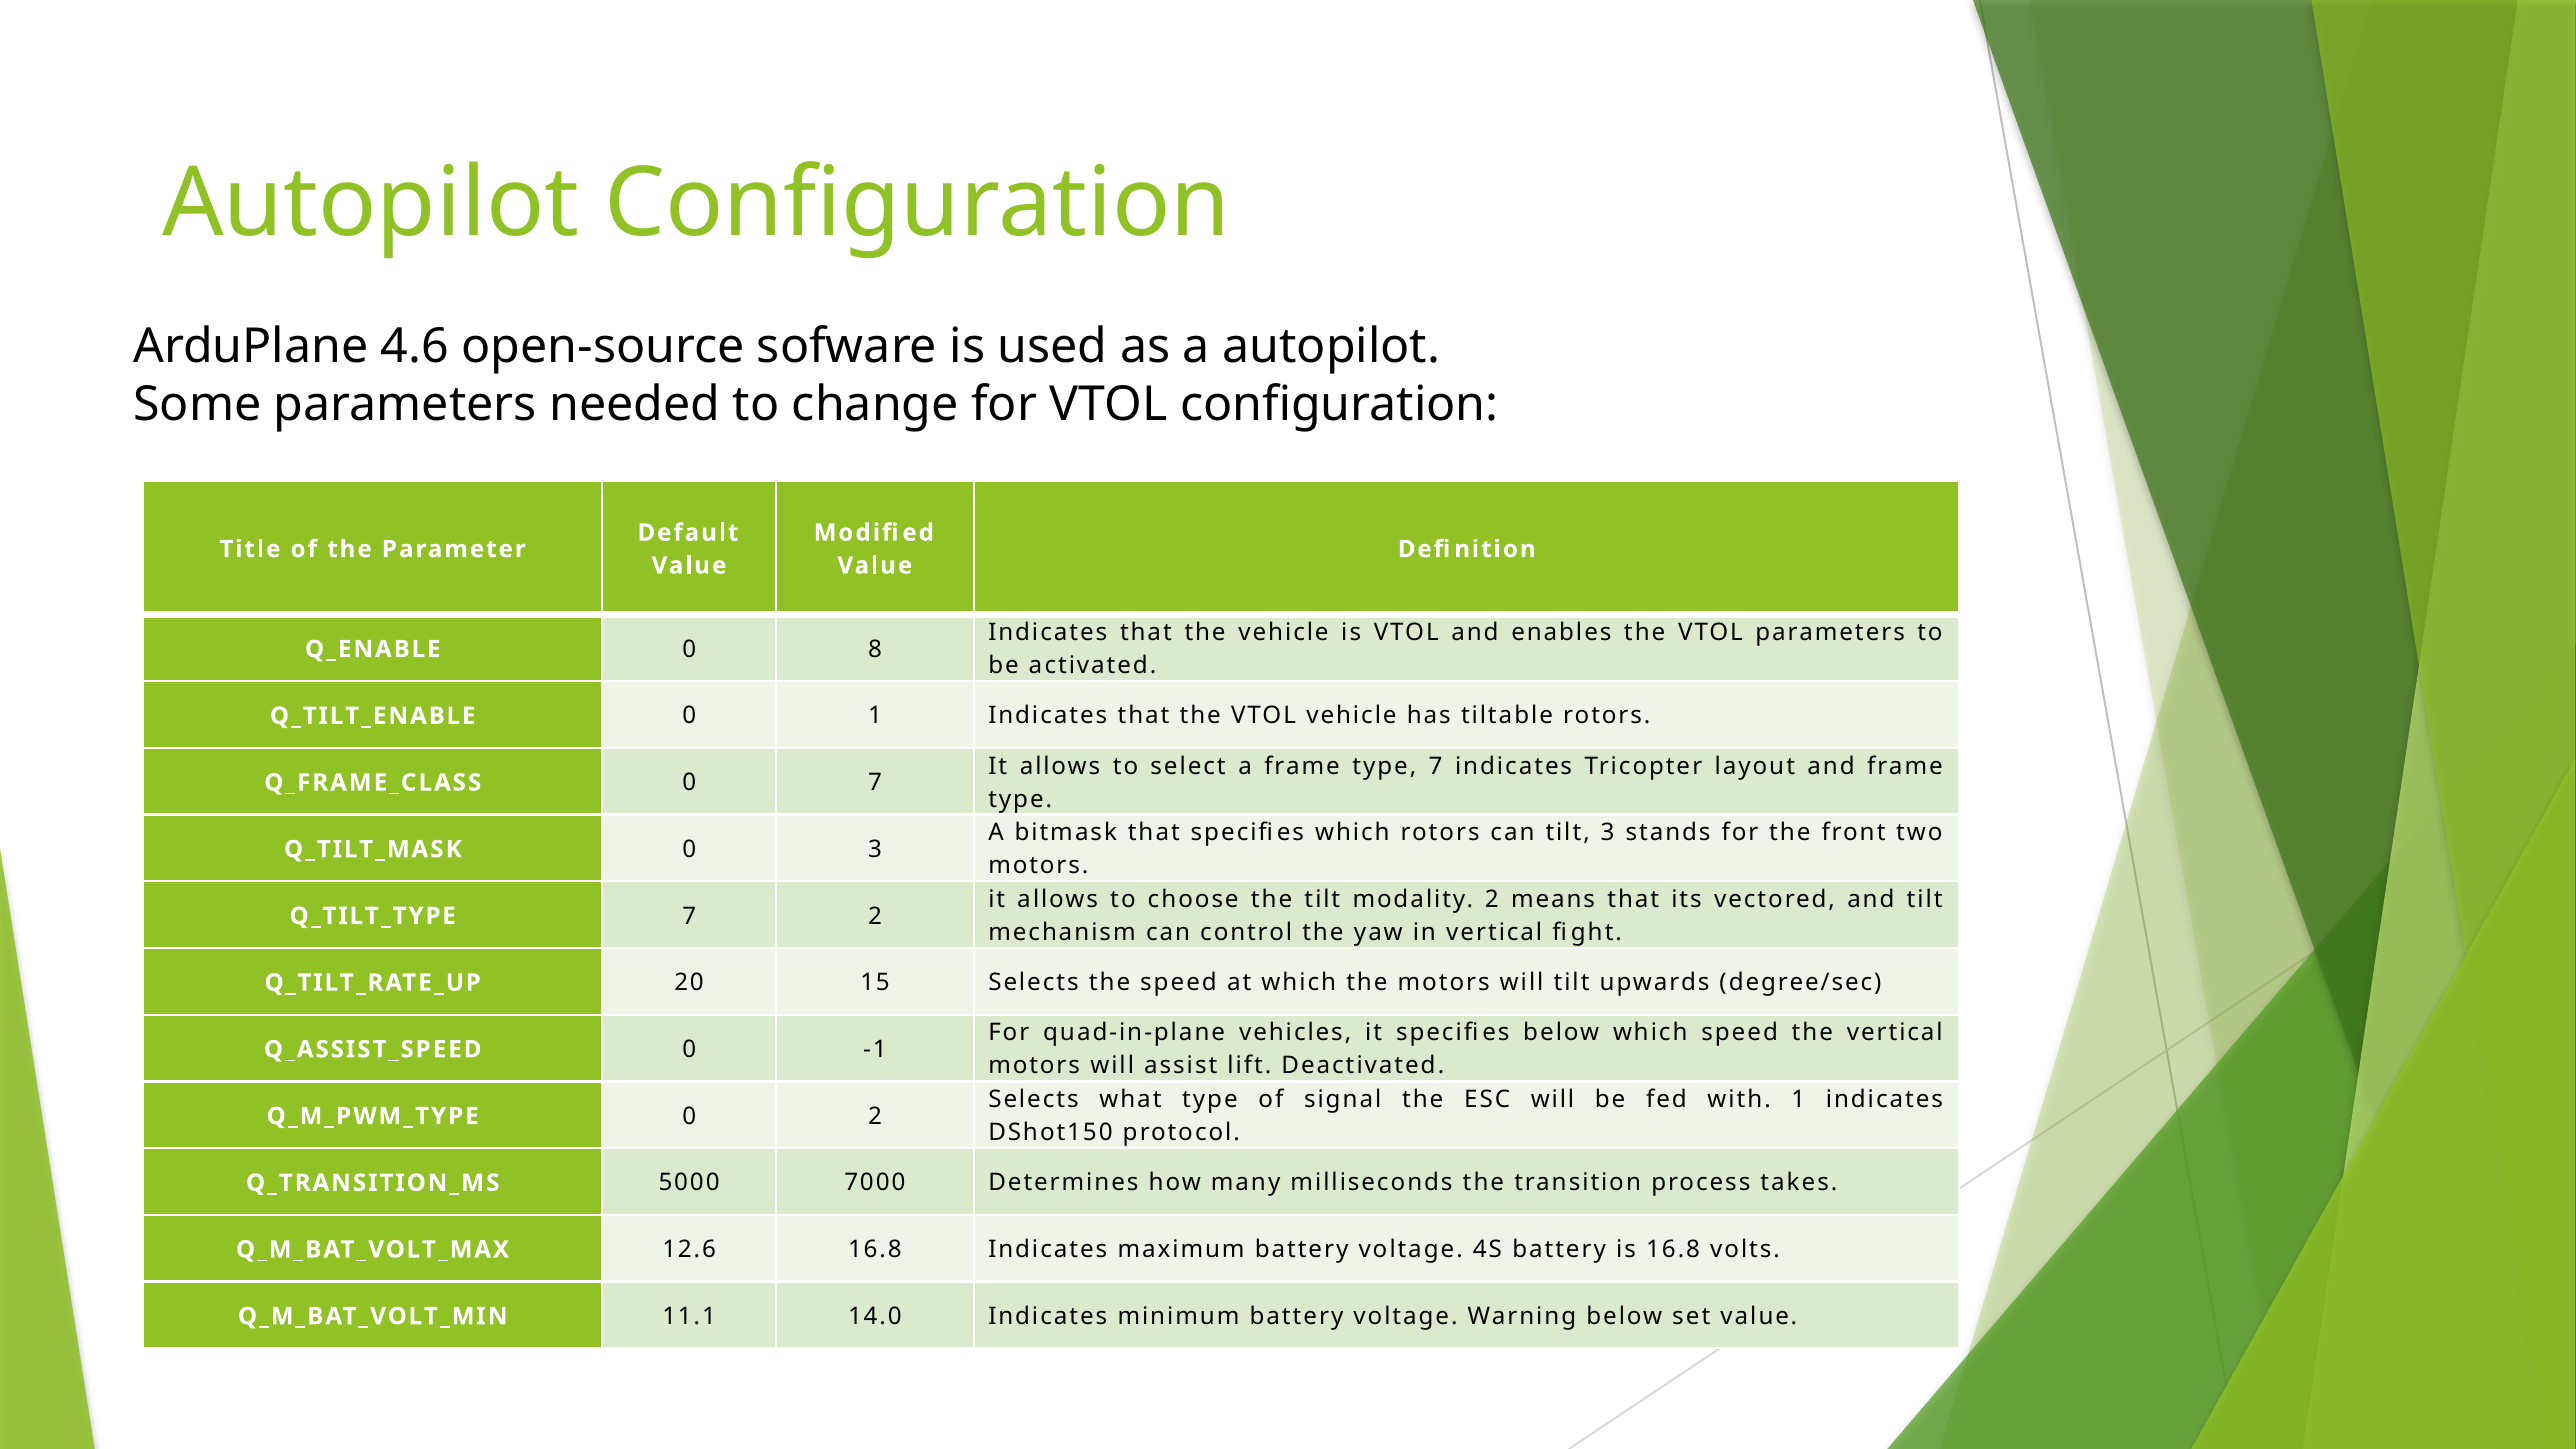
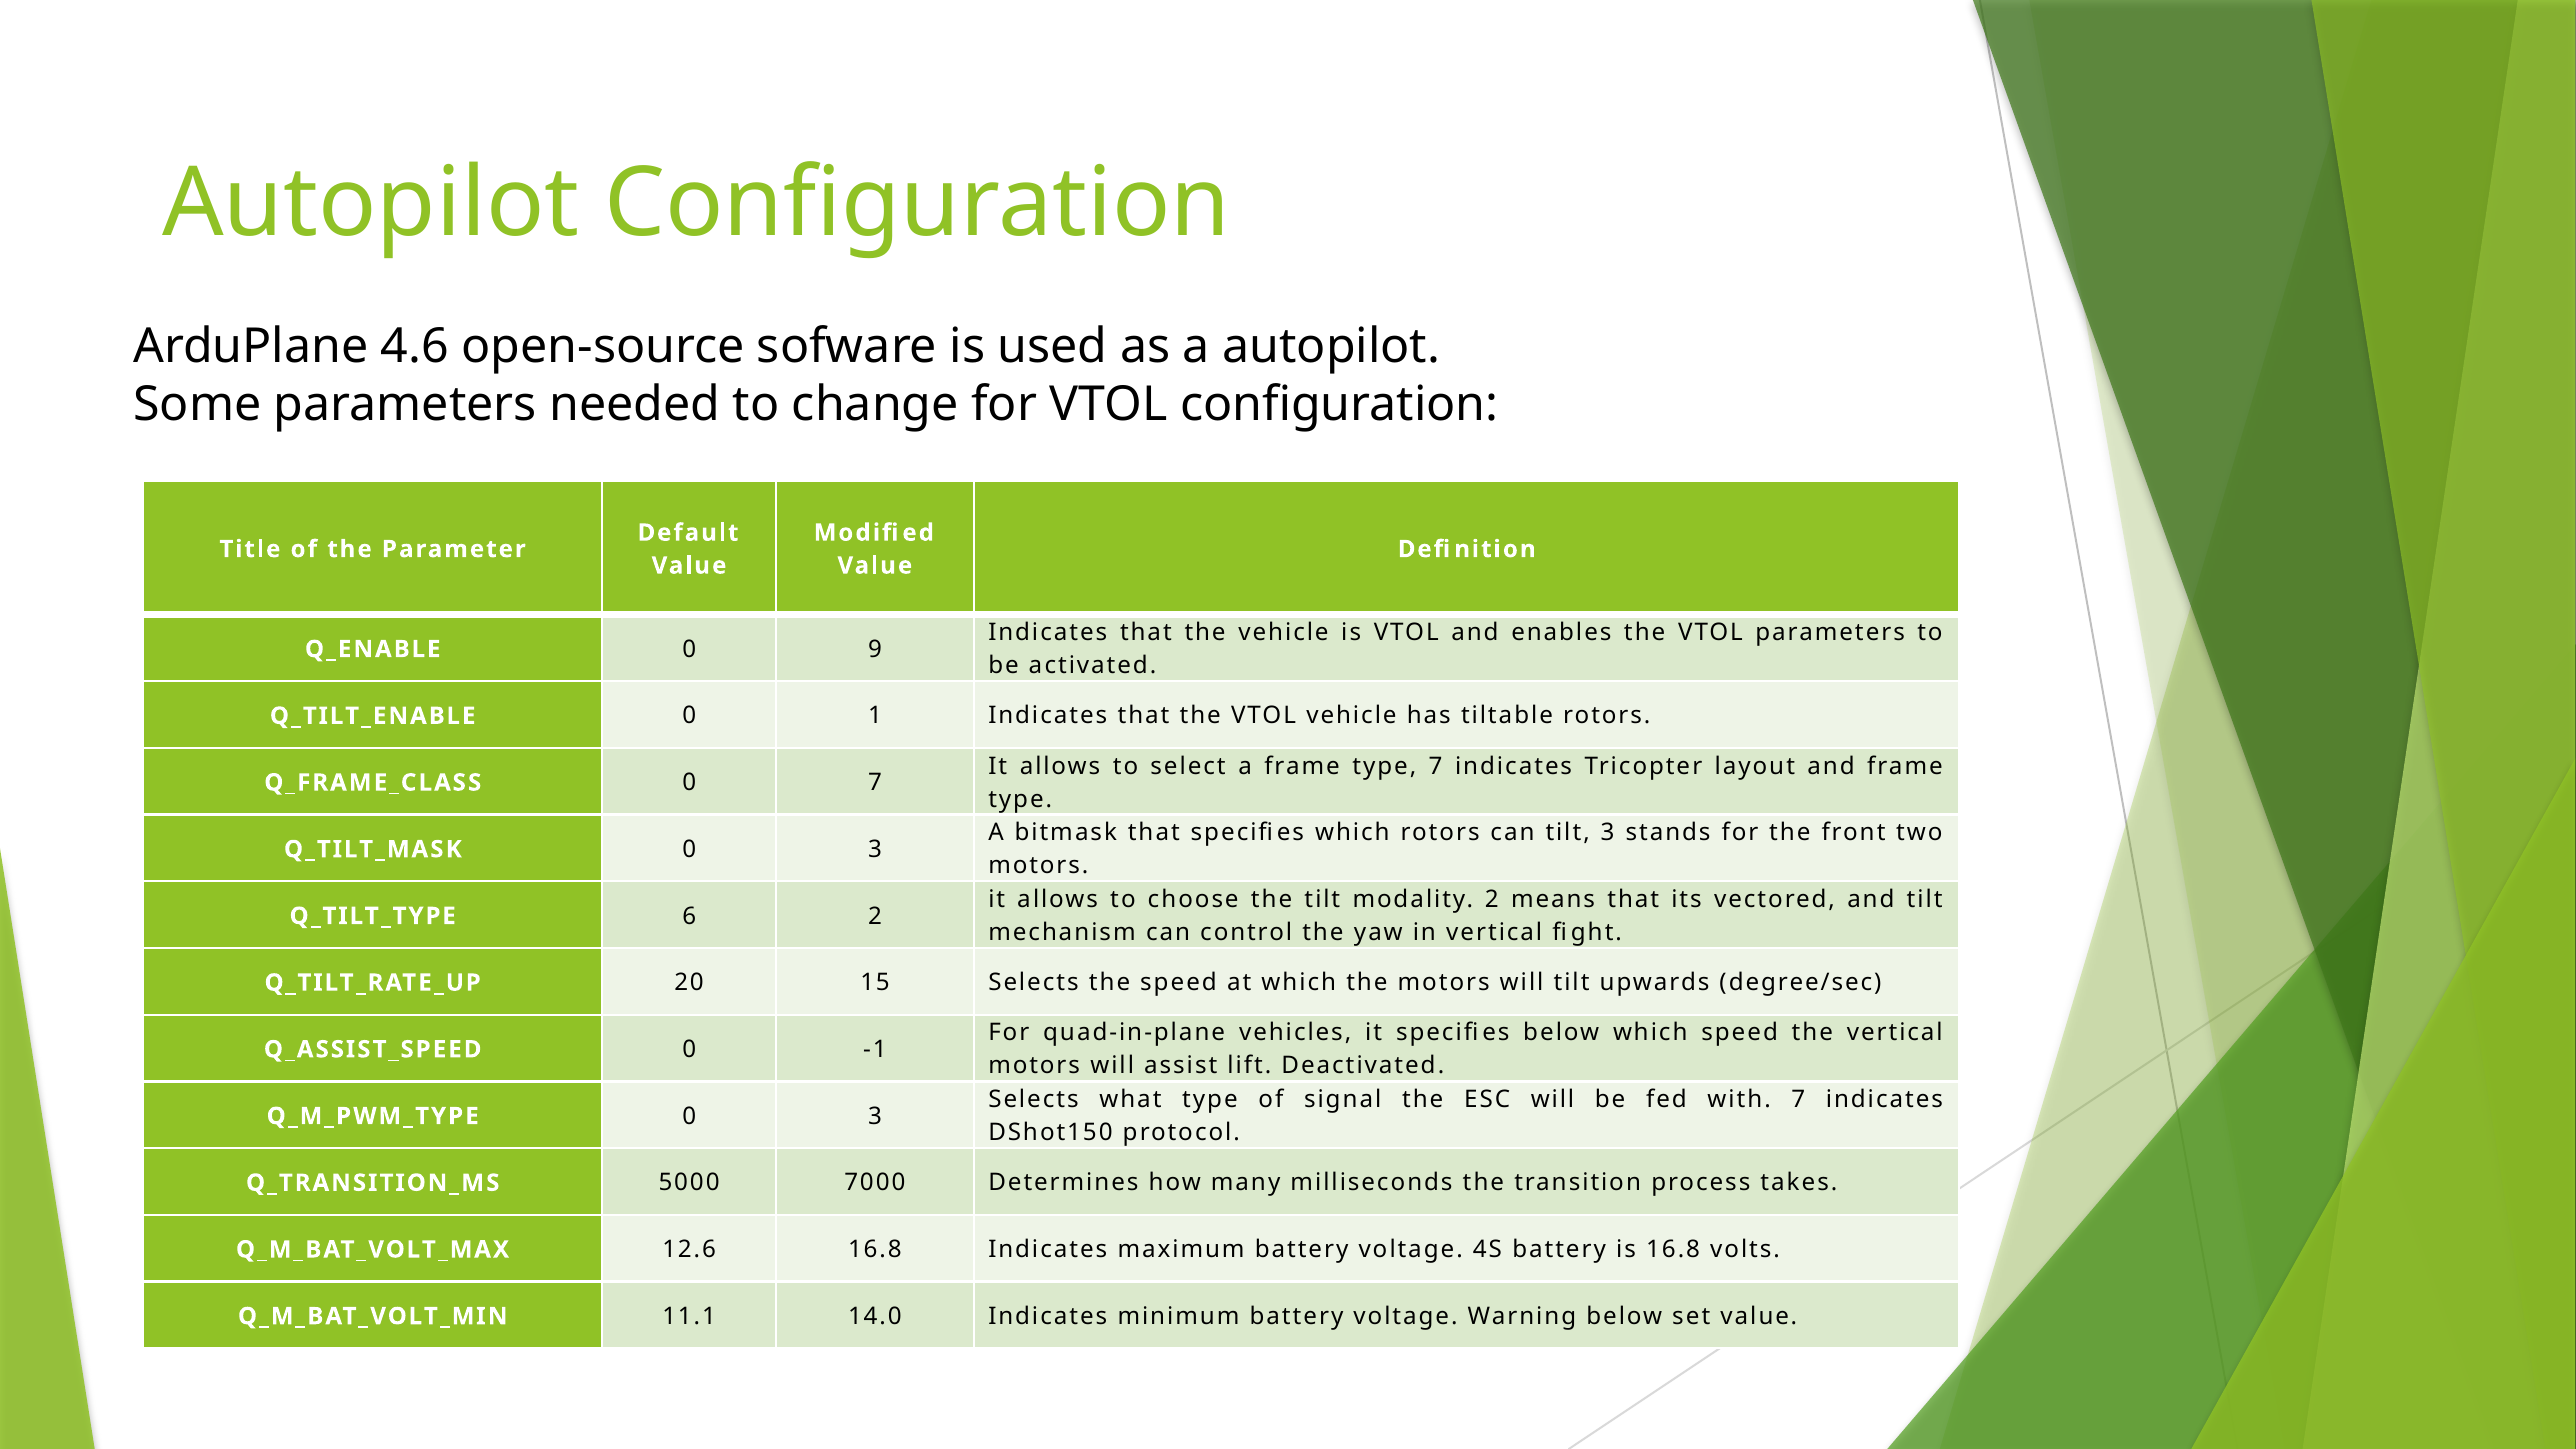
8: 8 -> 9 (875, 649)
7: 7 -> 6 (689, 916)
with 1: 1 -> 7 (1798, 1100)
2: 2 -> 3 (875, 1116)
